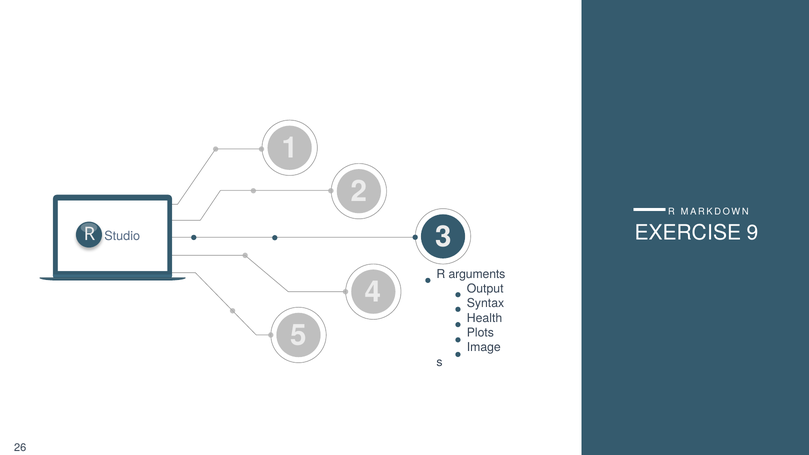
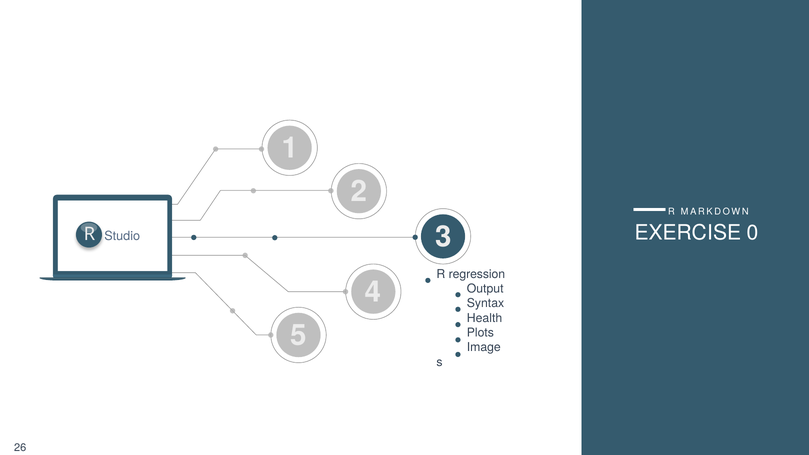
9: 9 -> 0 (753, 233)
arguments: arguments -> regression (477, 274)
